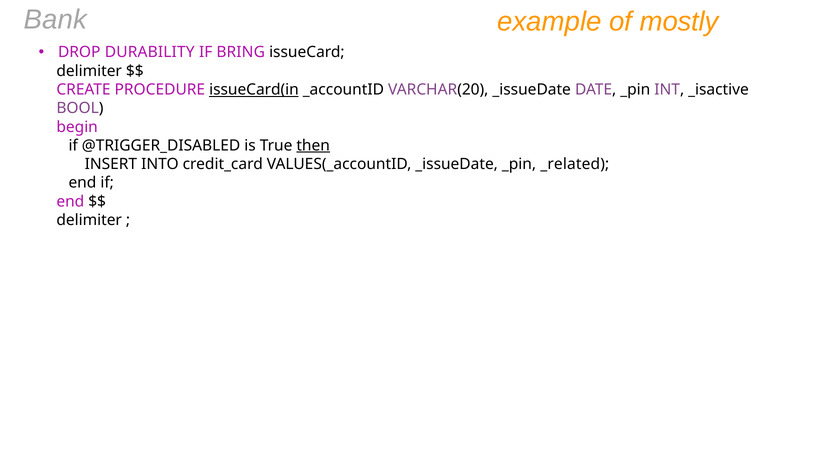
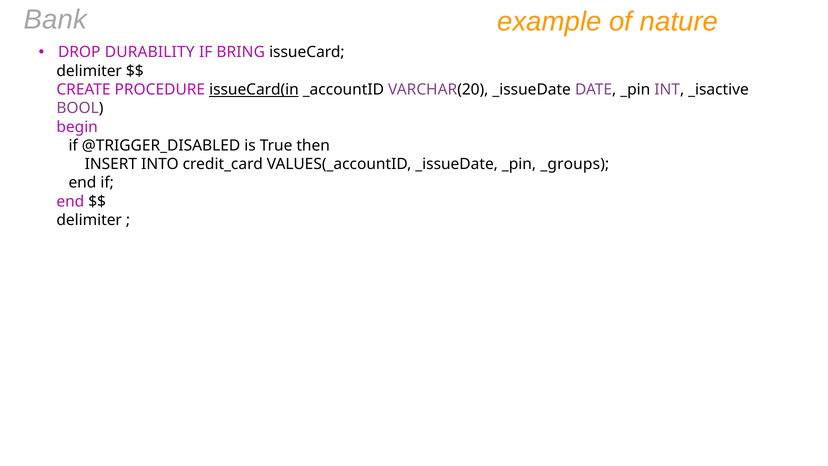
mostly: mostly -> nature (679, 22)
then underline: present -> none (313, 145)
_related: _related -> _groups (575, 164)
